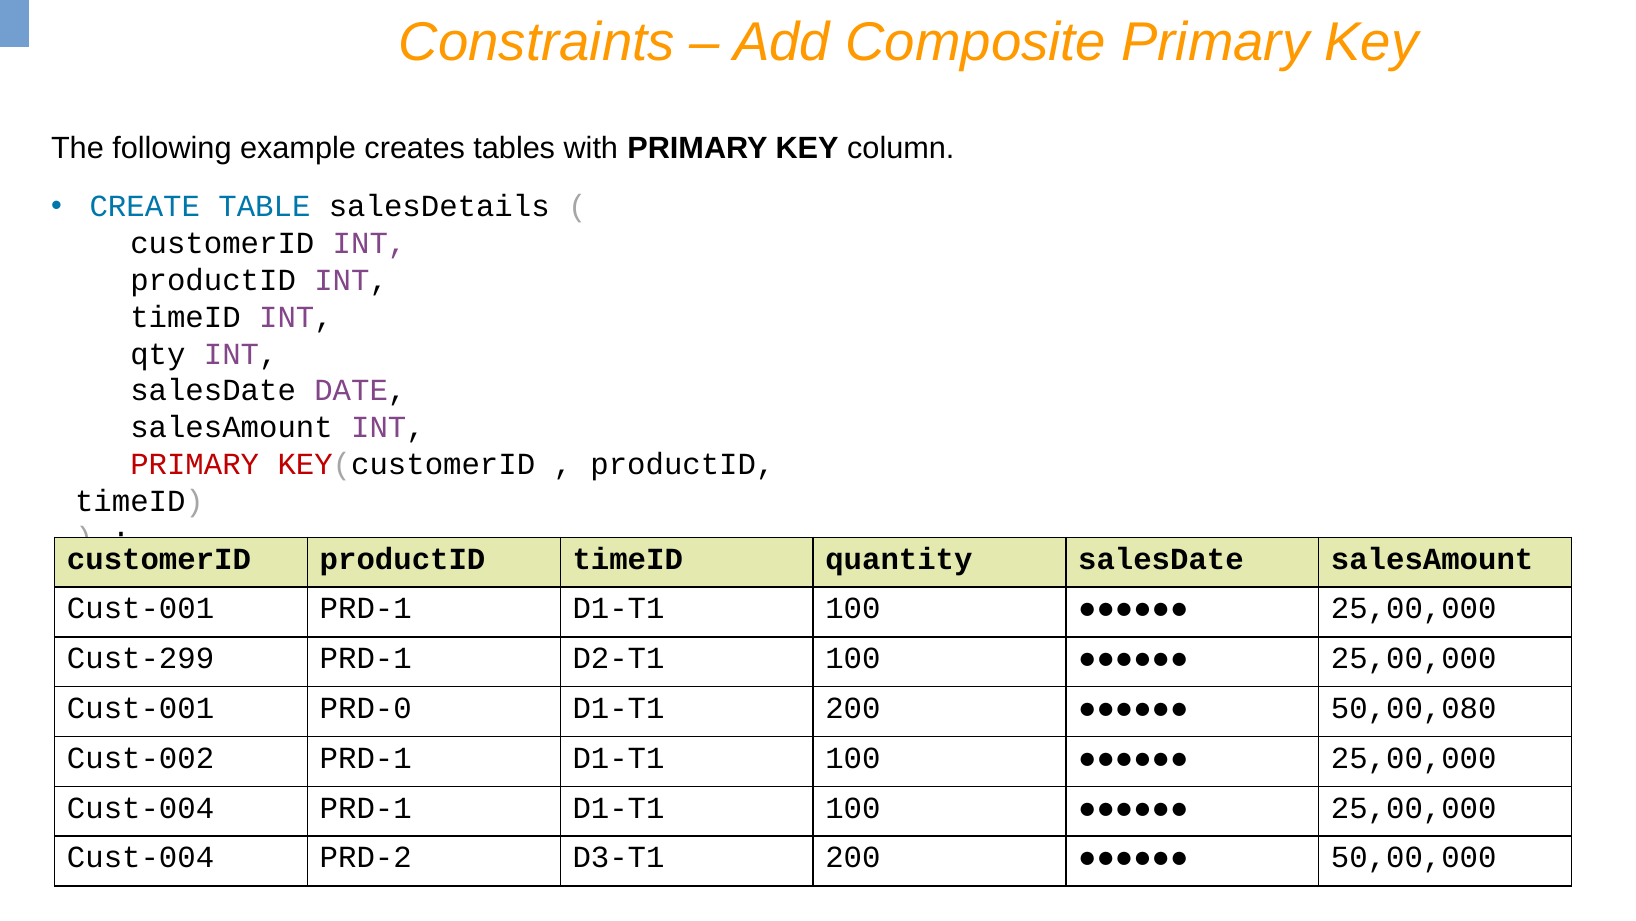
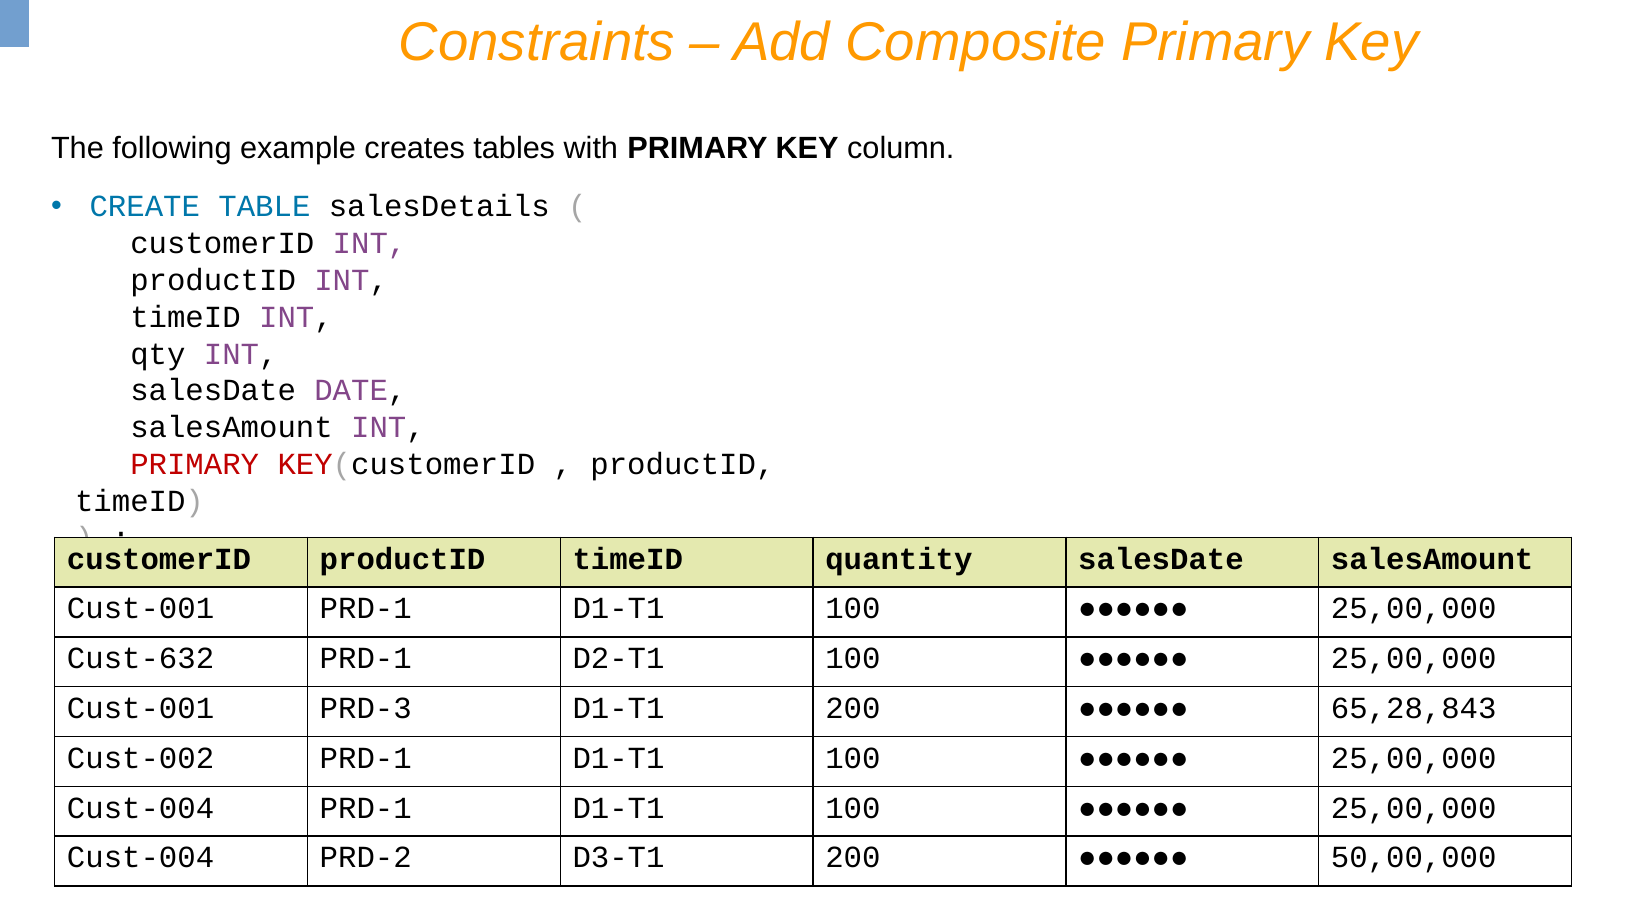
Cust-299: Cust-299 -> Cust-632 (141, 658)
PRD-0: PRD-0 -> PRD-3 (366, 708)
50,00,080: 50,00,080 -> 65,28,843 (1414, 708)
